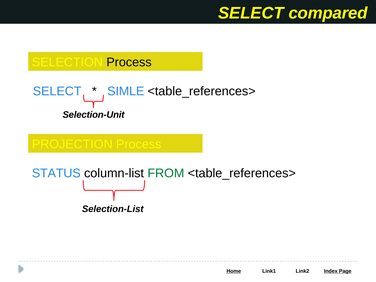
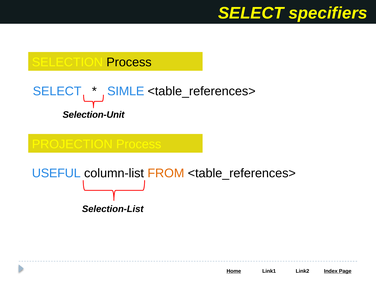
compared: compared -> specifiers (328, 13)
STATUS: STATUS -> USEFUL (56, 173)
FROM colour: green -> orange (166, 173)
